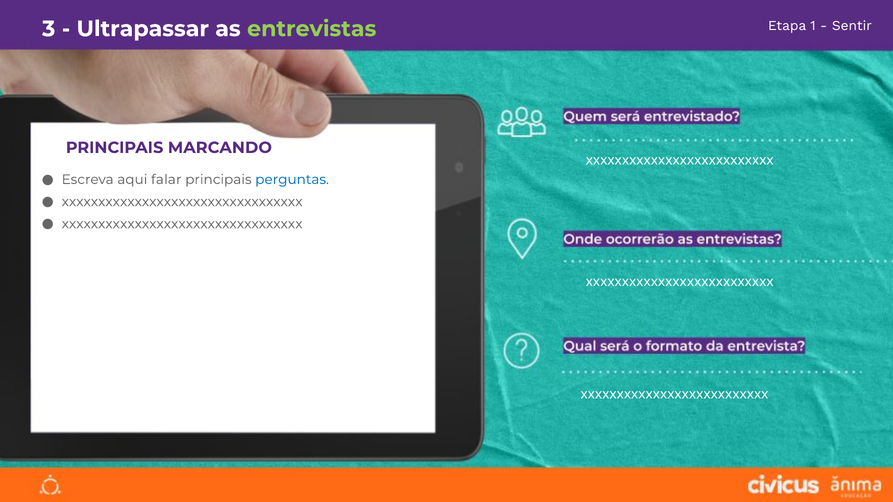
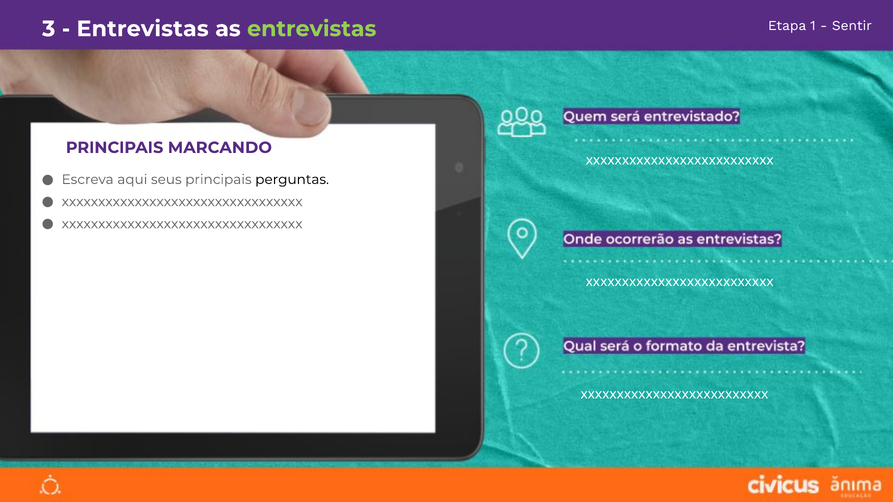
Ultrapassar: Ultrapassar -> Entrevistas (143, 29)
falar: falar -> seus (166, 180)
perguntas colour: blue -> black (292, 180)
